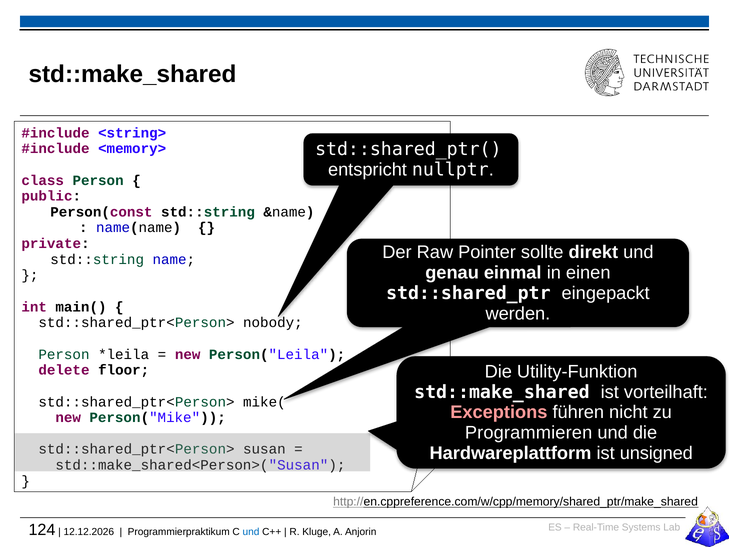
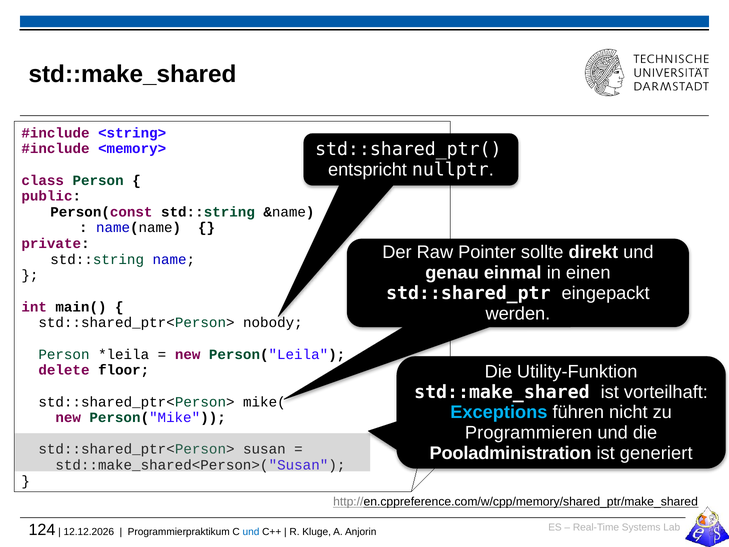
Exceptions colour: pink -> light blue (499, 412)
Hardwareplattform: Hardwareplattform -> Pooladministration (511, 453)
unsigned: unsigned -> generiert (656, 453)
